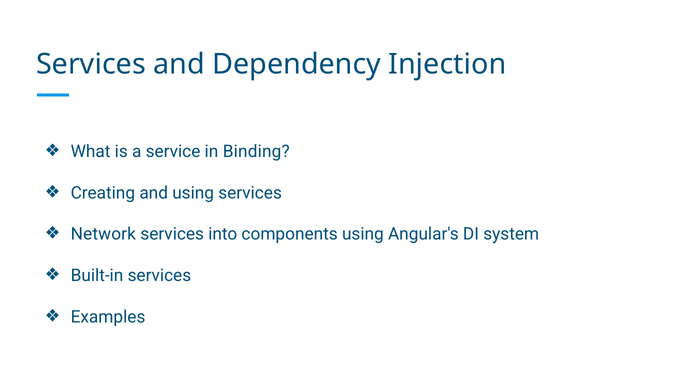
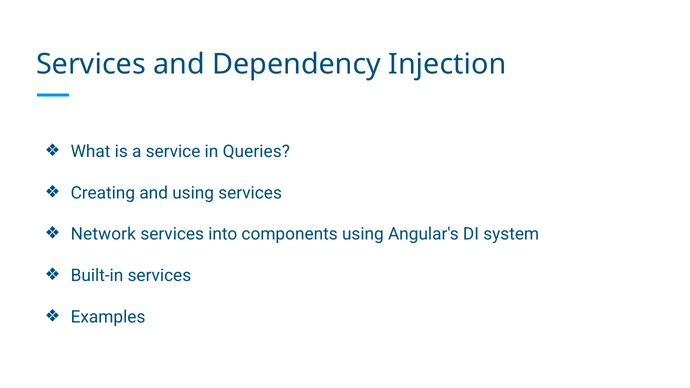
Binding: Binding -> Queries (256, 152)
